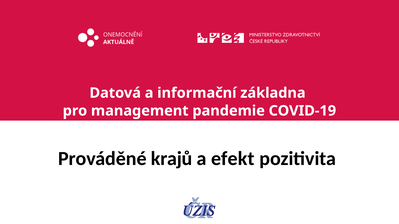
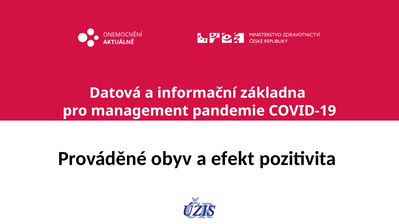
krajů: krajů -> obyv (172, 159)
